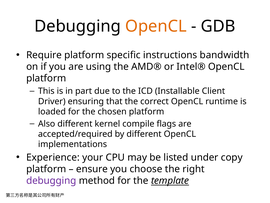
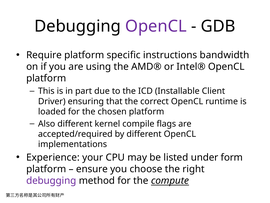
OpenCL colour: orange -> purple (156, 26)
copy: copy -> form (232, 157)
template: template -> compute (170, 180)
